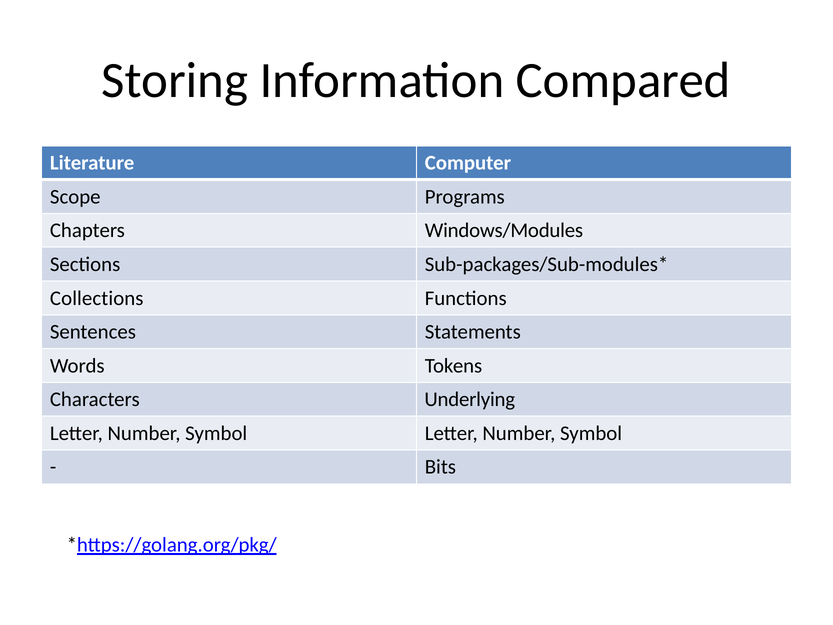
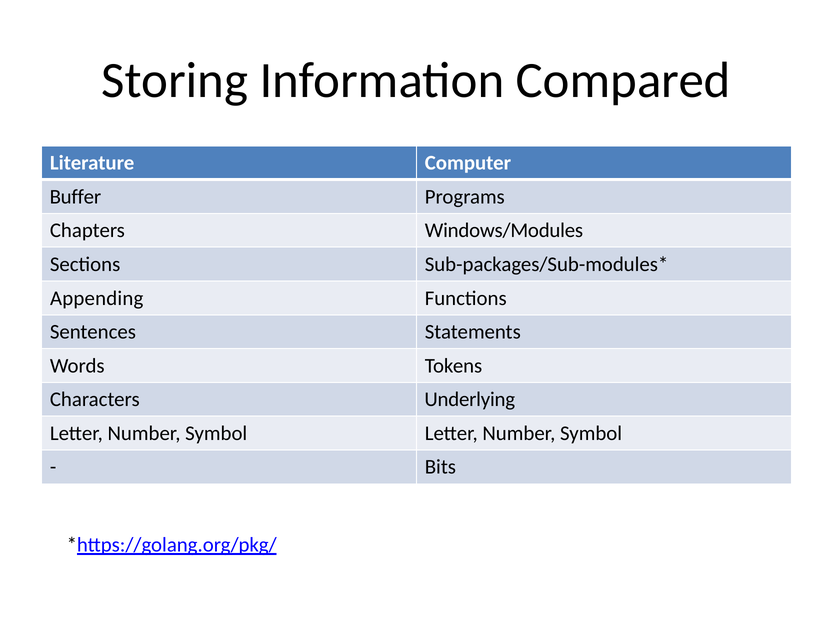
Scope: Scope -> Buffer (75, 197)
Collections: Collections -> Appending (97, 298)
